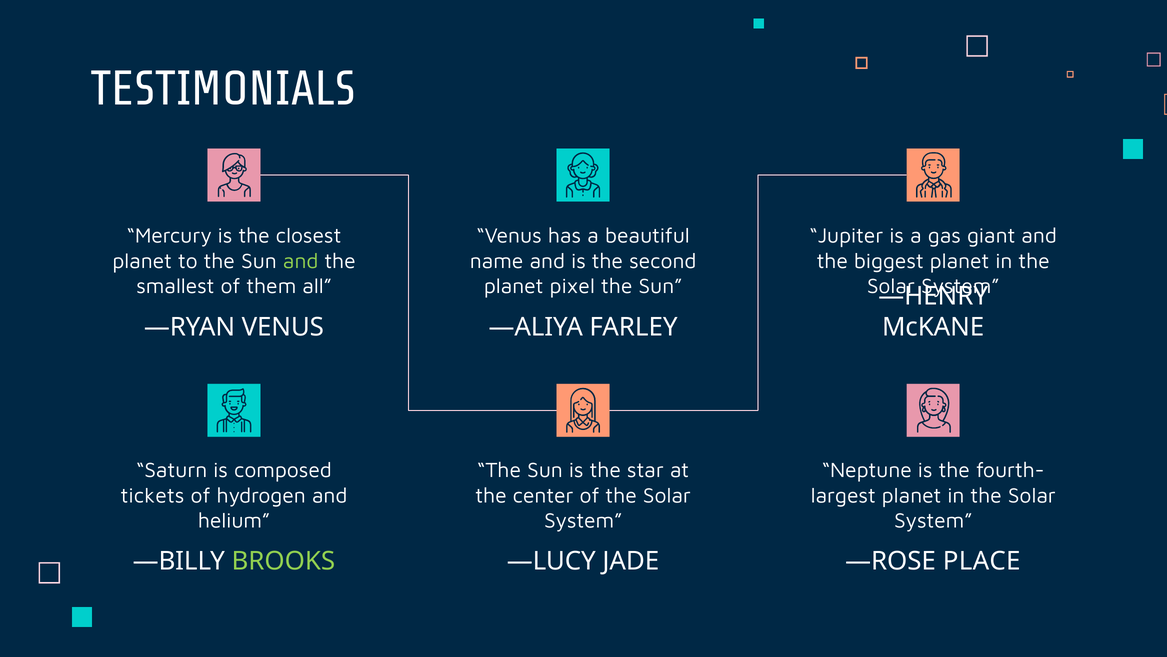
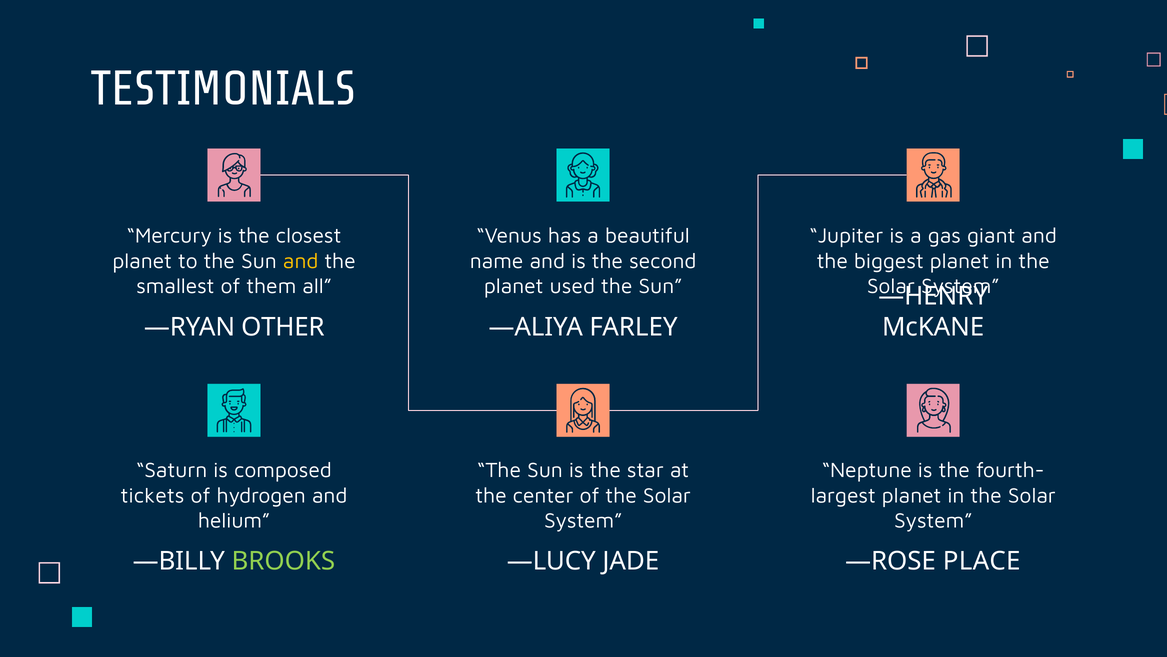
and colour: light green -> yellow (301, 261)
pixel: pixel -> used (572, 286)
—RYAN VENUS: VENUS -> OTHER (283, 327)
